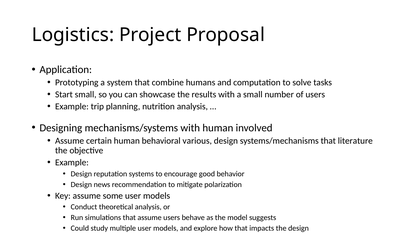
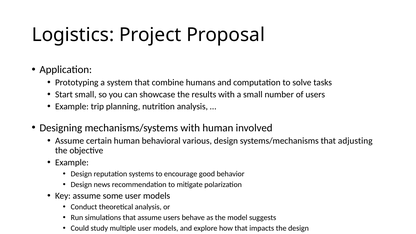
literature: literature -> adjusting (355, 141)
